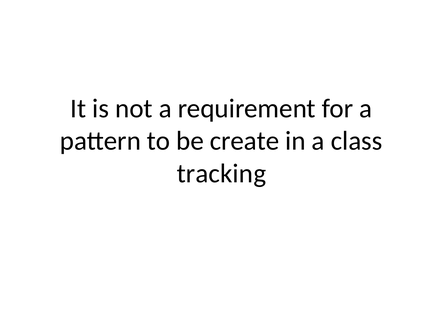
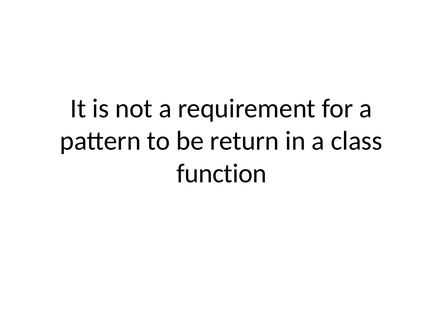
create: create -> return (245, 141)
tracking: tracking -> function (222, 173)
